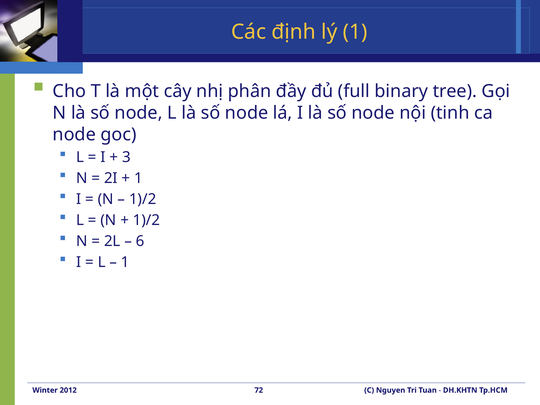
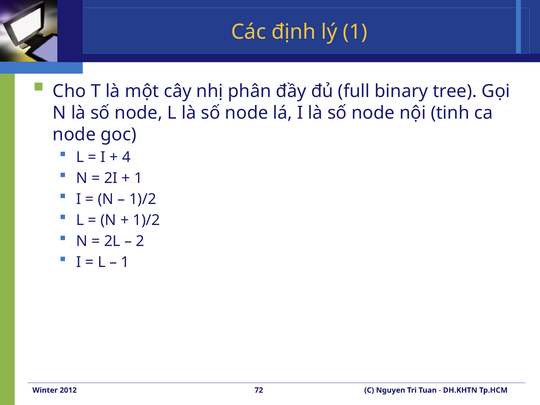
3: 3 -> 4 (126, 157)
6: 6 -> 2 (140, 241)
